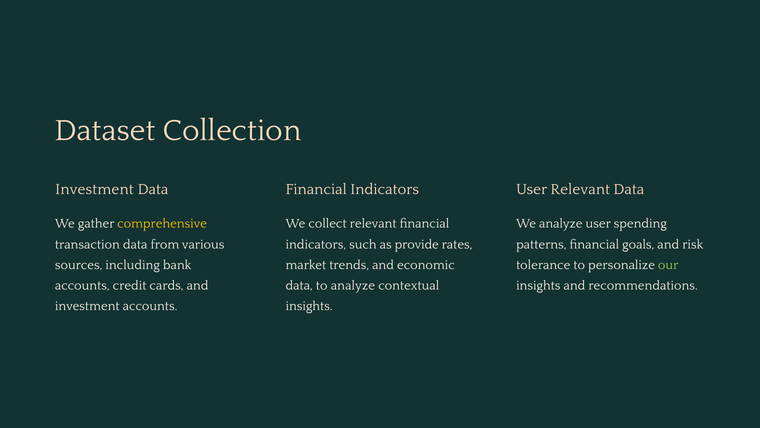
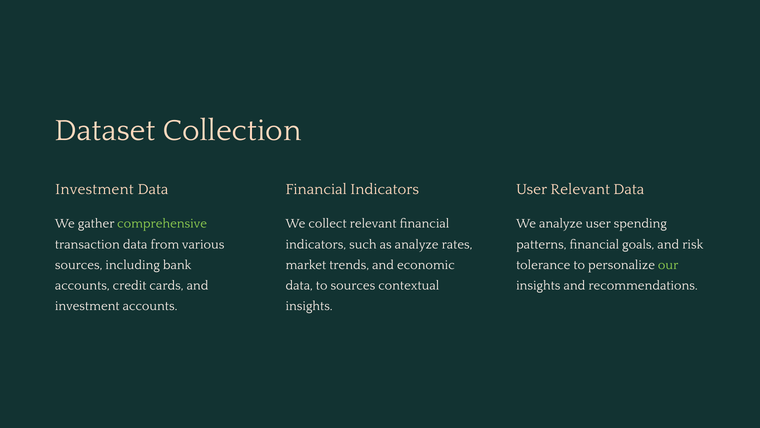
comprehensive colour: yellow -> light green (162, 223)
as provide: provide -> analyze (417, 244)
to analyze: analyze -> sources (353, 285)
